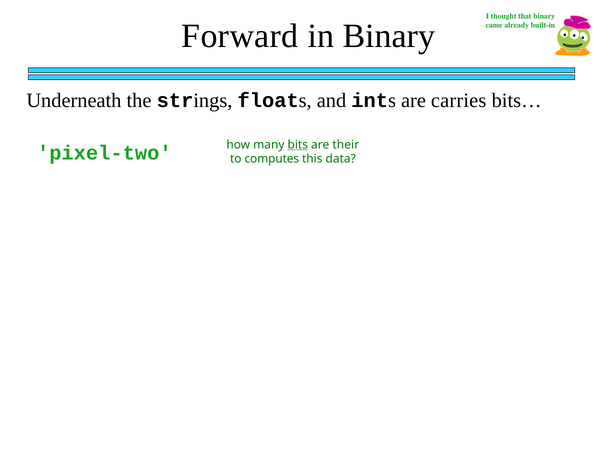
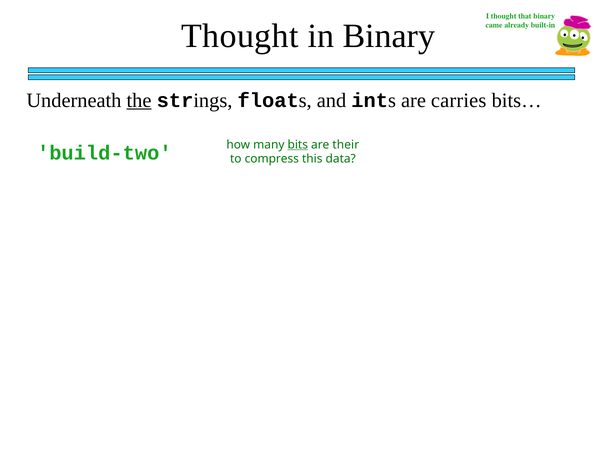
Forward: Forward -> Thought (240, 36)
the underline: none -> present (139, 100)
pixel-two: pixel-two -> build-two (104, 153)
computes: computes -> compress (272, 159)
